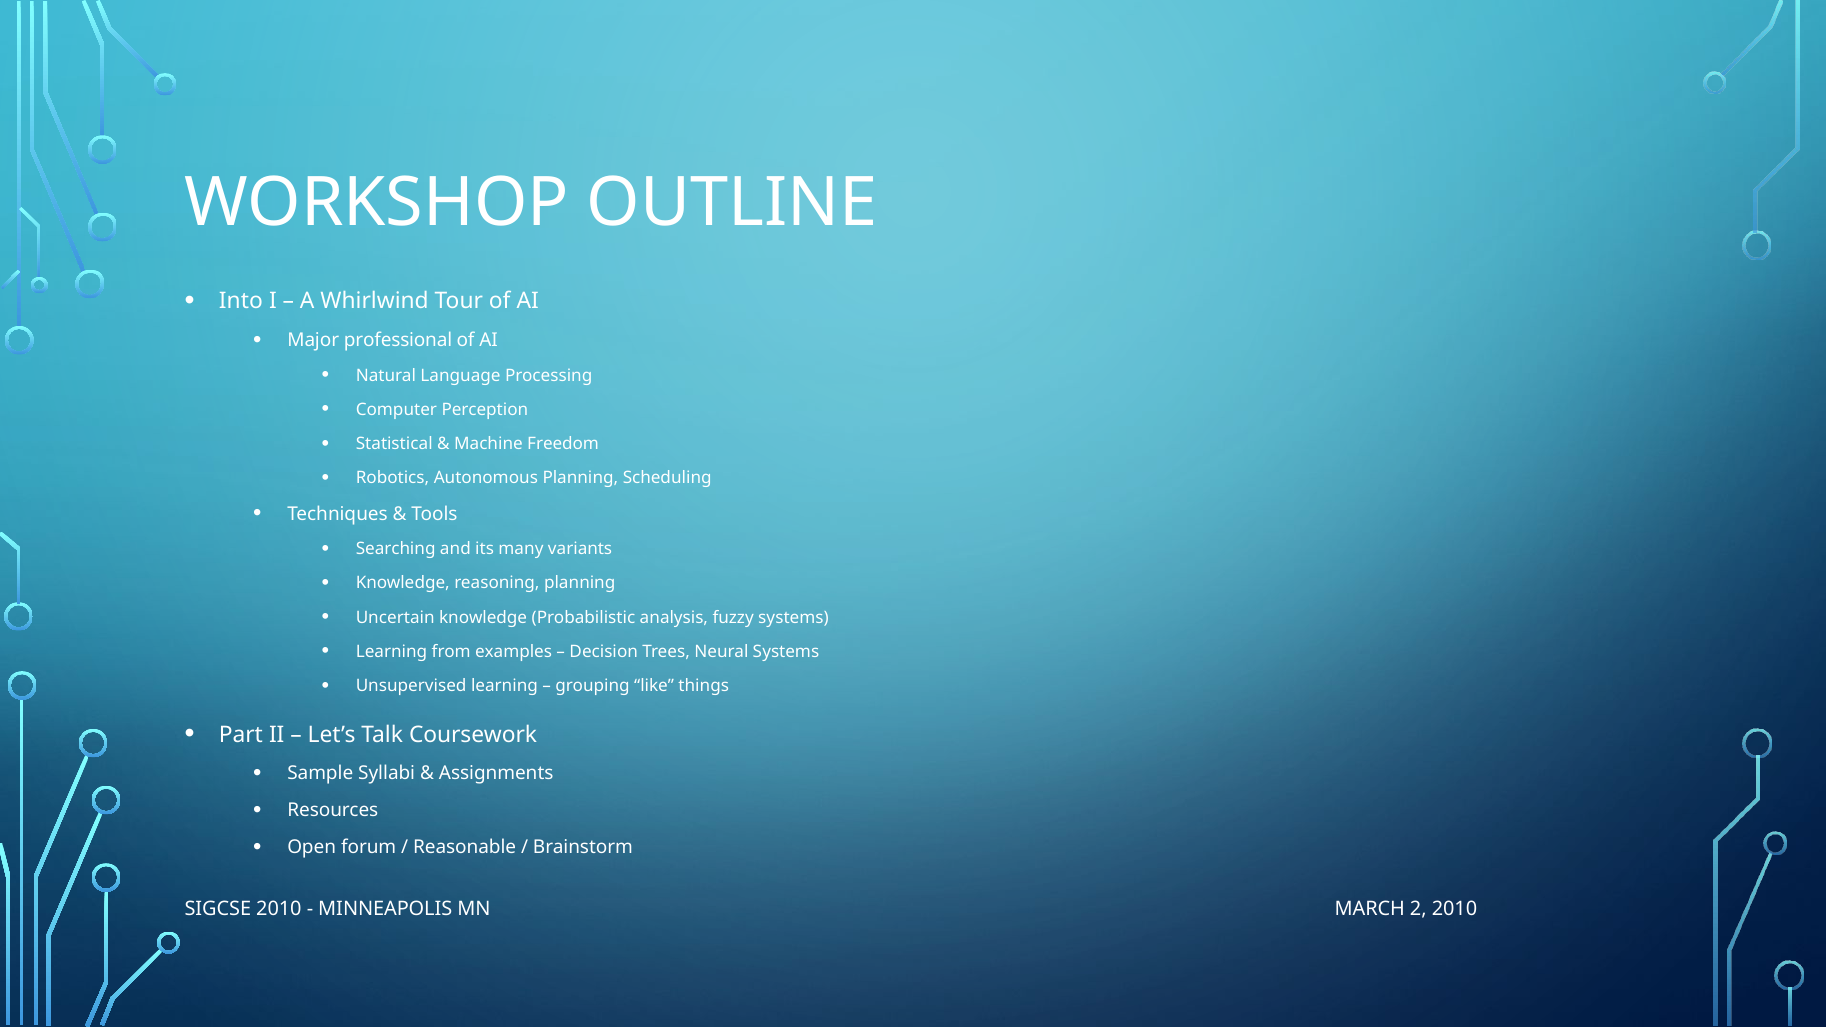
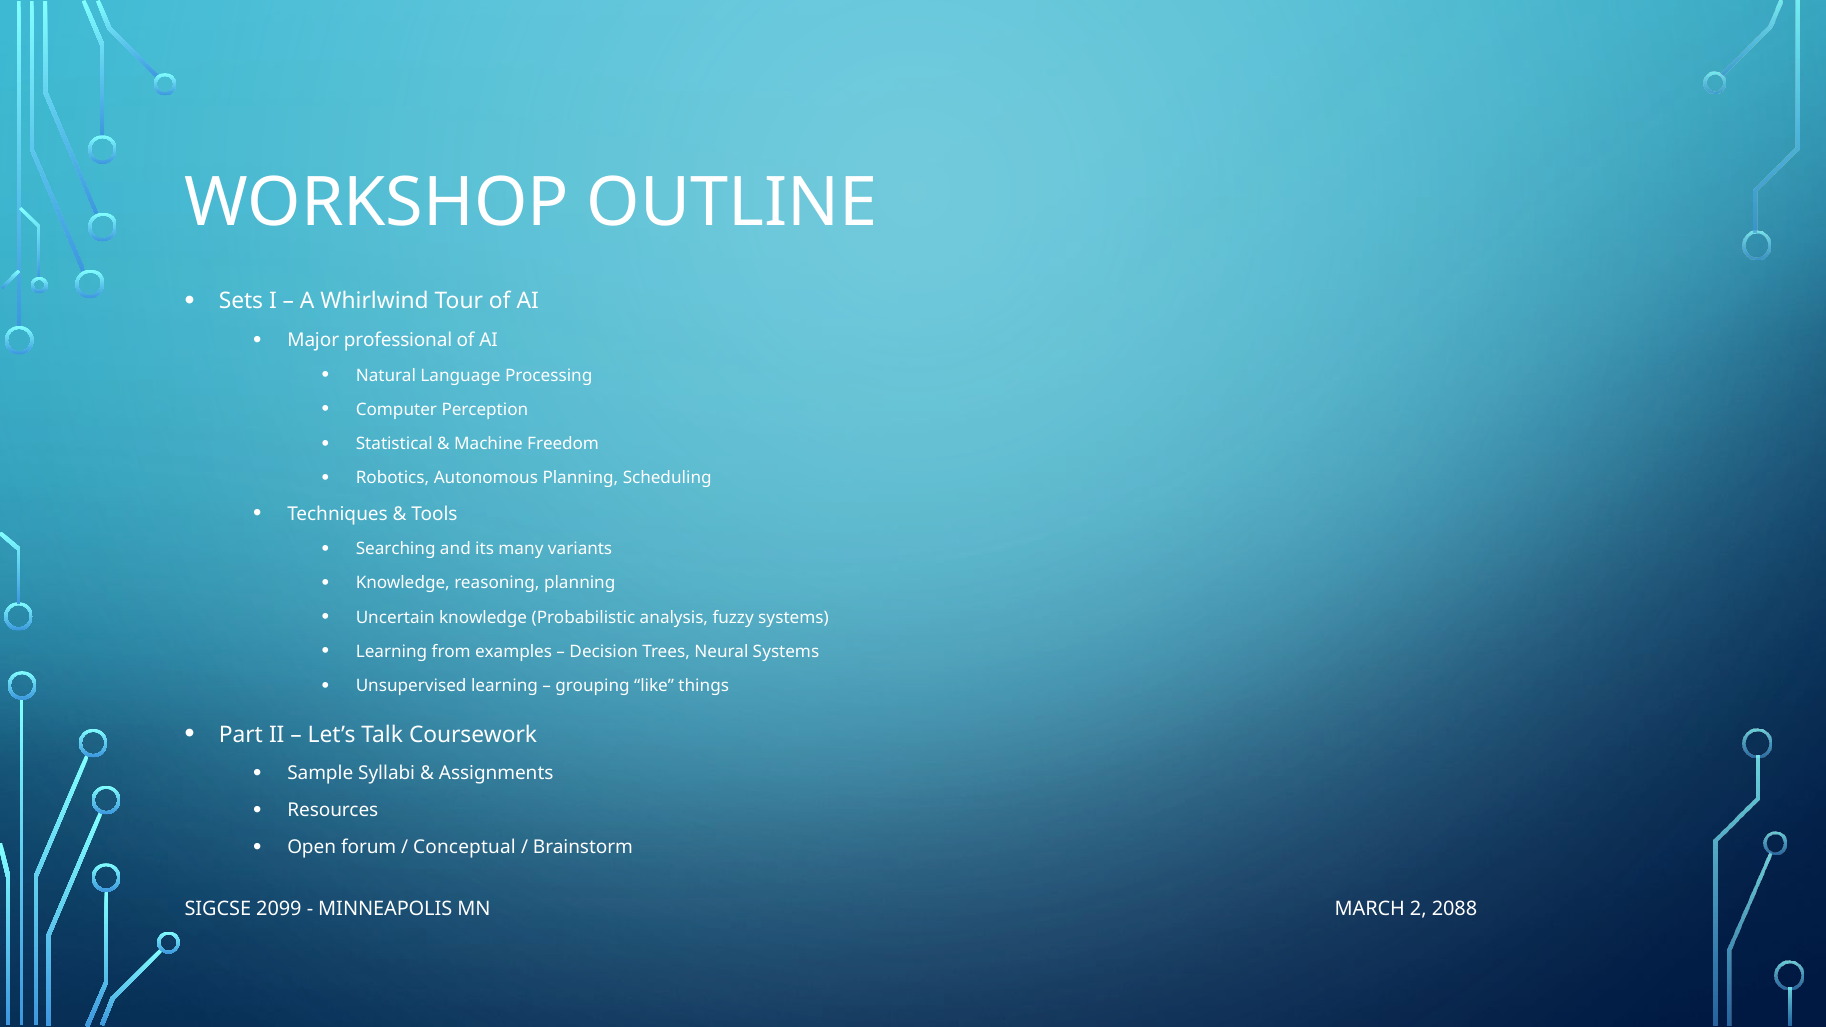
Into: Into -> Sets (241, 301)
Reasonable: Reasonable -> Conceptual (465, 847)
SIGCSE 2010: 2010 -> 2099 (279, 909)
2 2010: 2010 -> 2088 (1455, 909)
